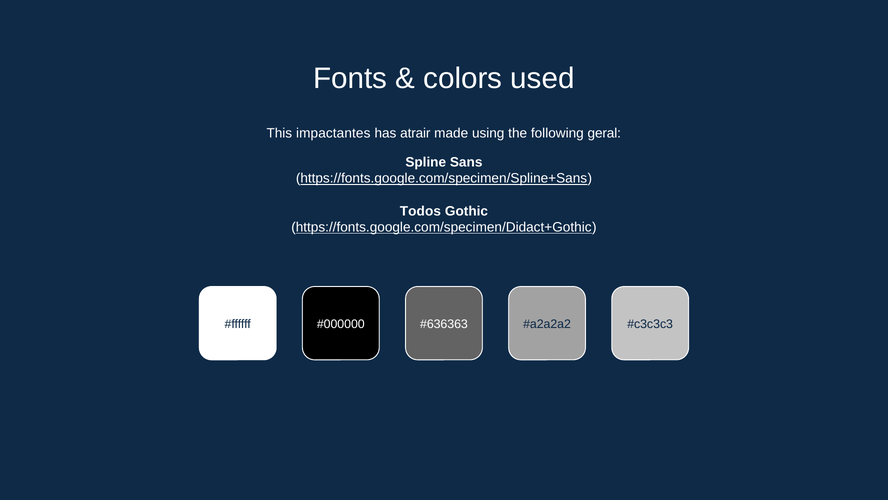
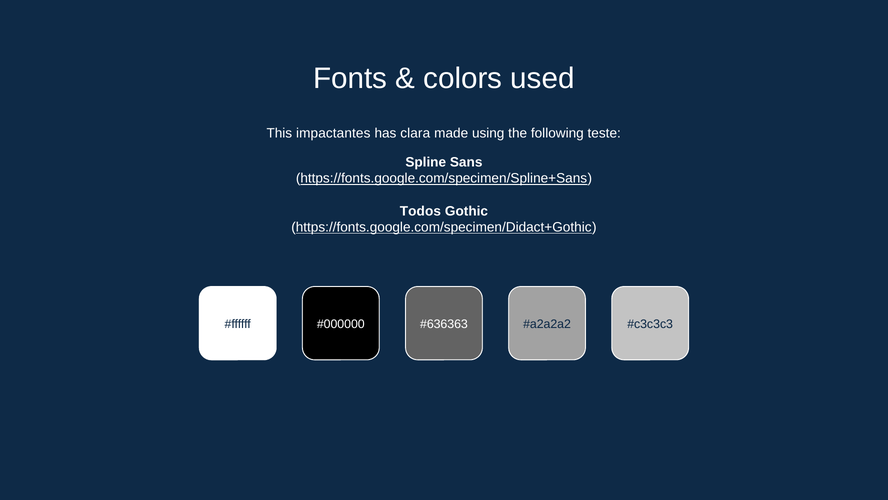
atrair: atrair -> clara (415, 133)
geral: geral -> teste (604, 133)
